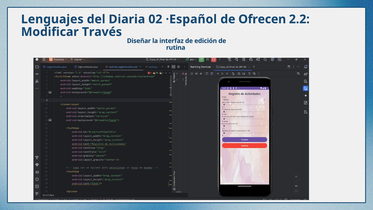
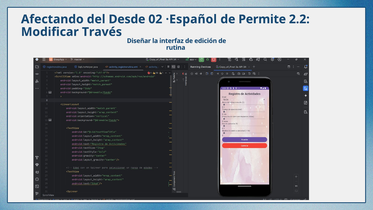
Lenguajes: Lenguajes -> Afectando (52, 19)
Diaria: Diaria -> Desde (127, 19)
Ofrecen: Ofrecen -> Permite (262, 19)
